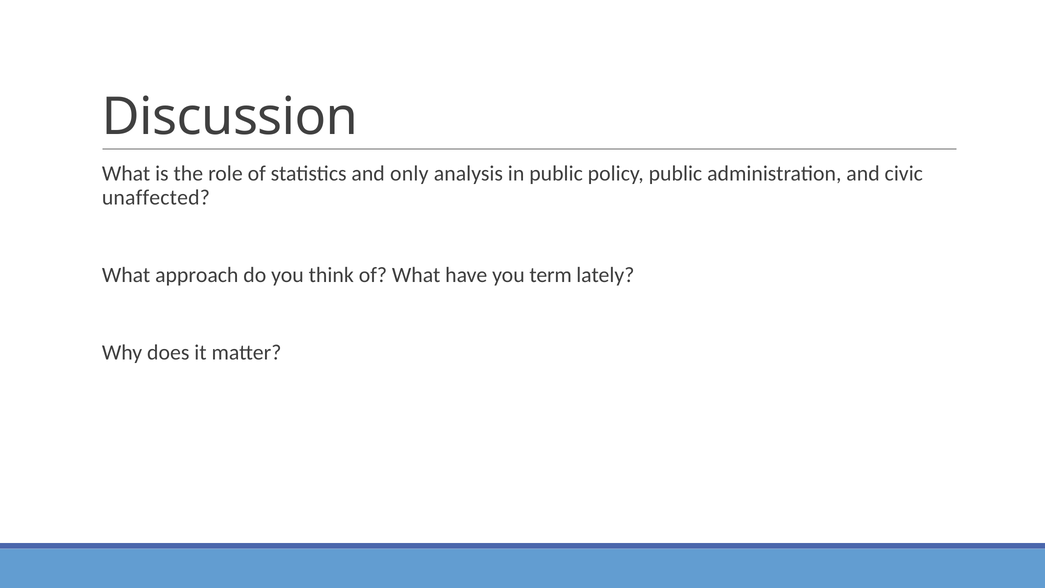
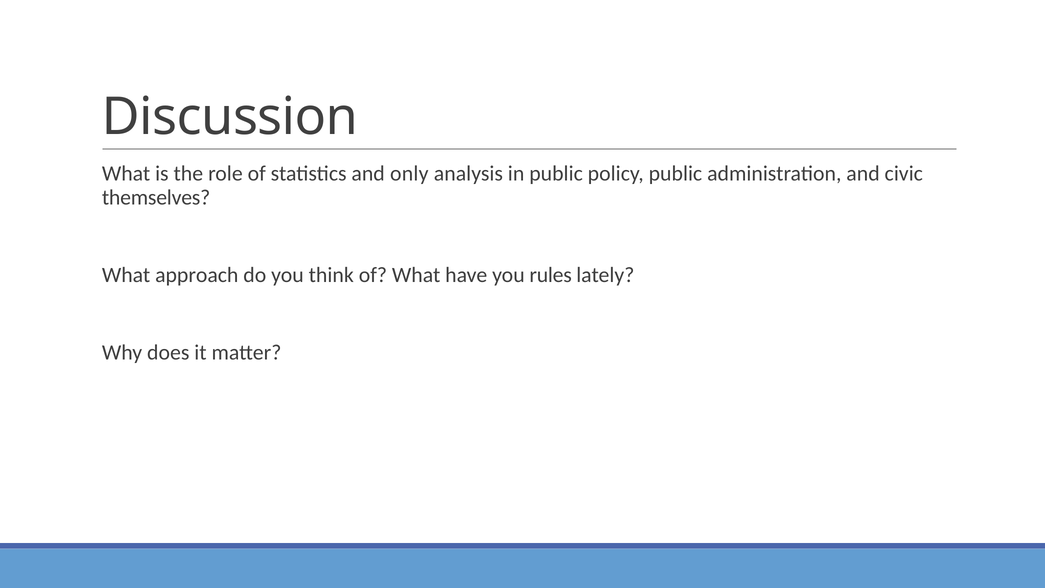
unaffected: unaffected -> themselves (156, 197)
term: term -> rules (551, 275)
